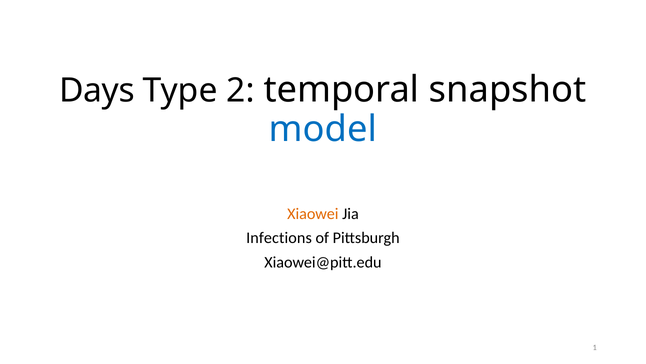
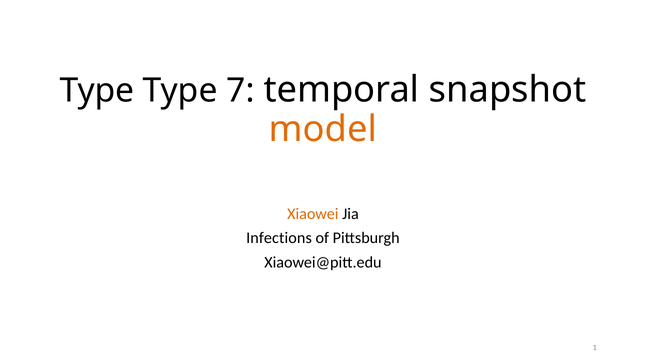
Days: Days -> Type (97, 91)
2: 2 -> 7 (240, 91)
model colour: blue -> orange (323, 129)
